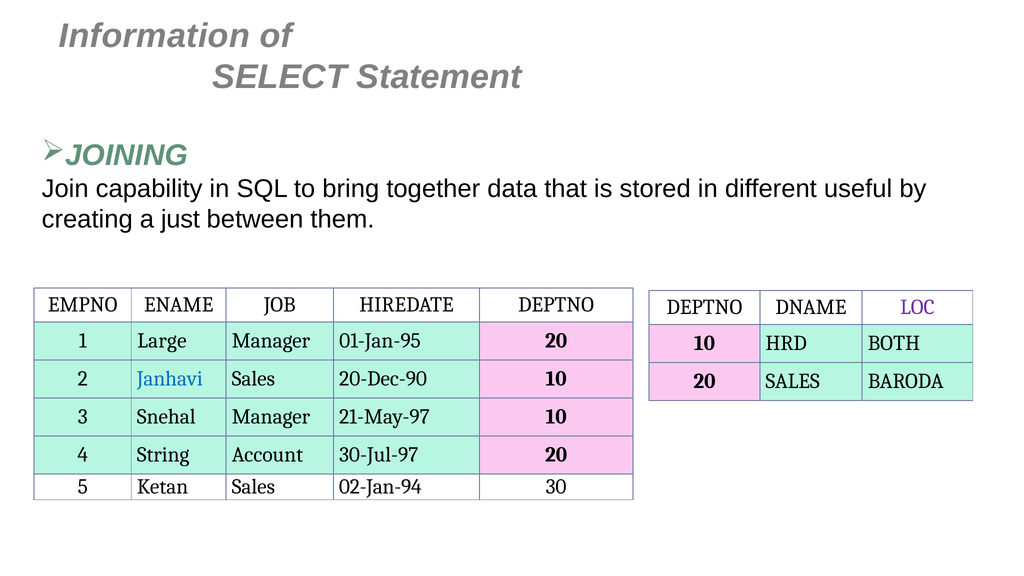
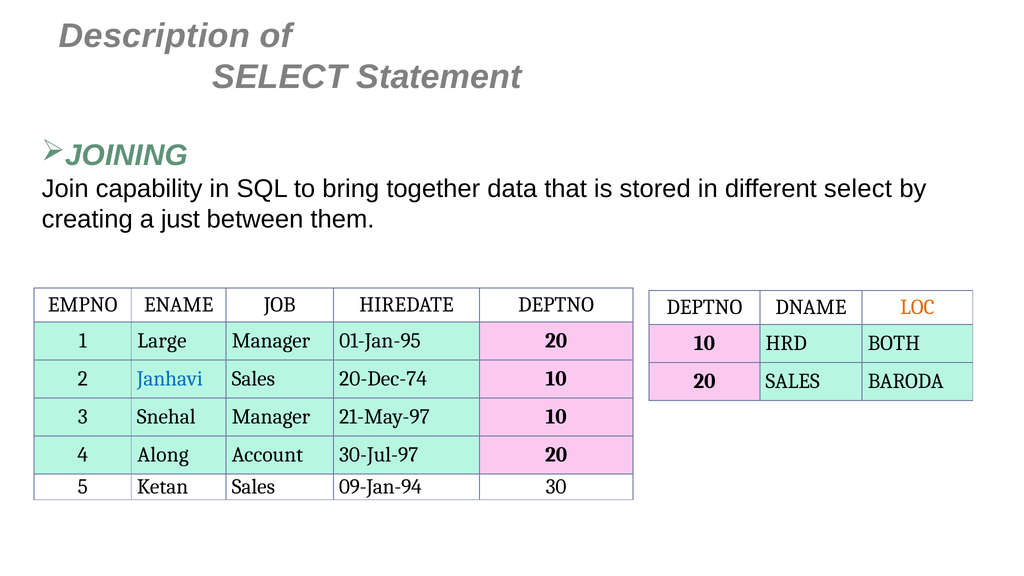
Information: Information -> Description (154, 36)
different useful: useful -> select (858, 189)
LOC colour: purple -> orange (917, 307)
20-Dec-90: 20-Dec-90 -> 20-Dec-74 (383, 379)
String: String -> Along (163, 455)
02-Jan-94: 02-Jan-94 -> 09-Jan-94 (380, 487)
